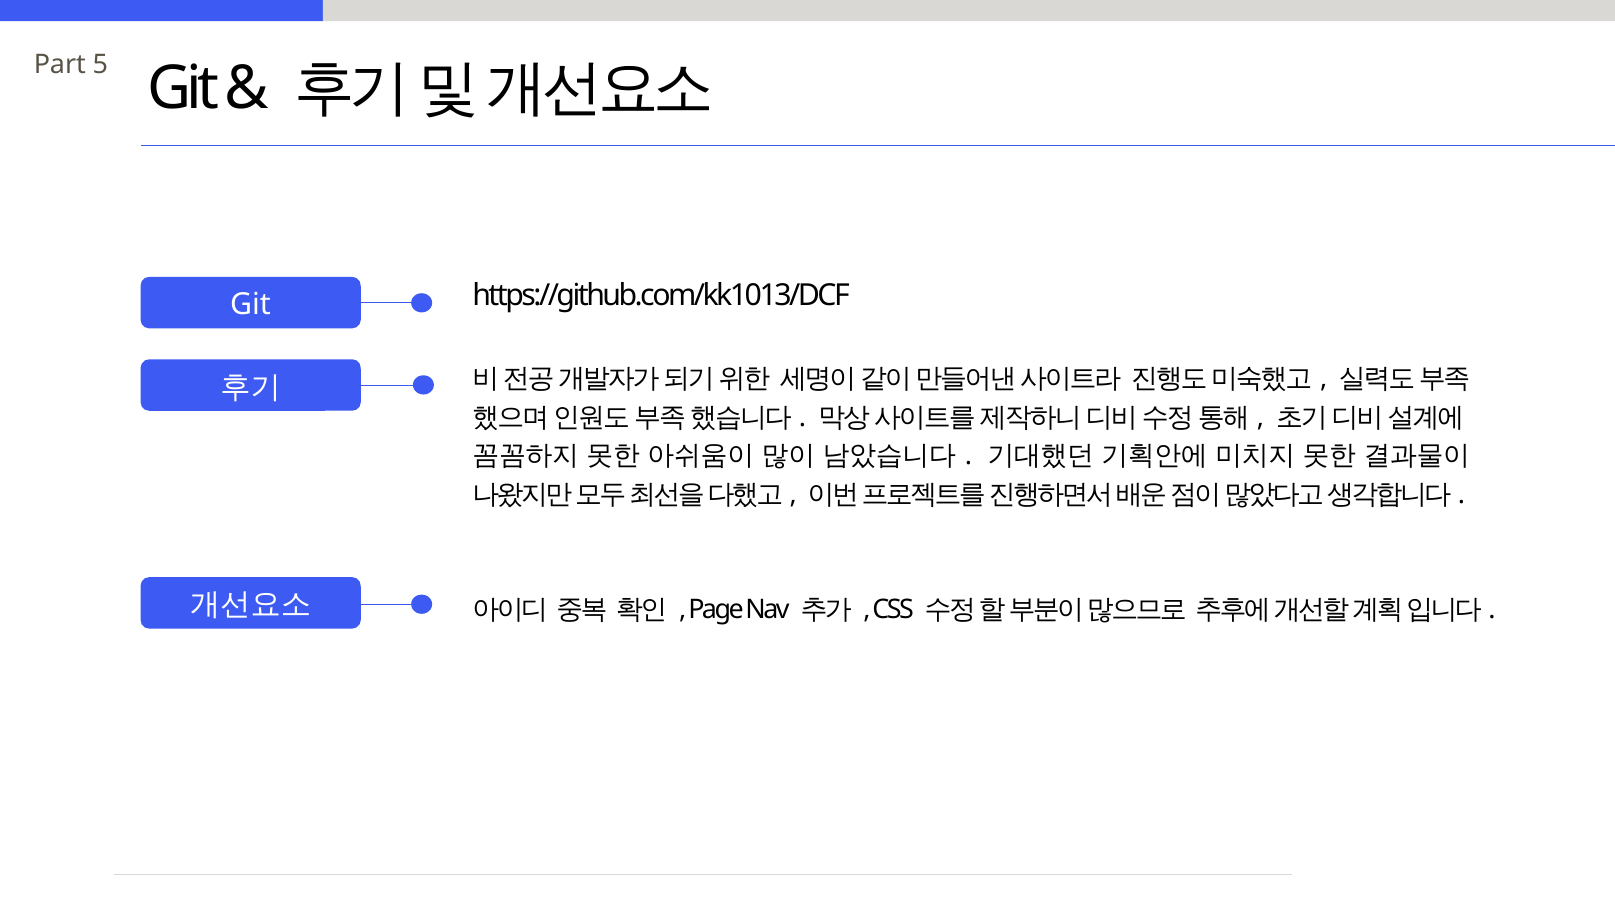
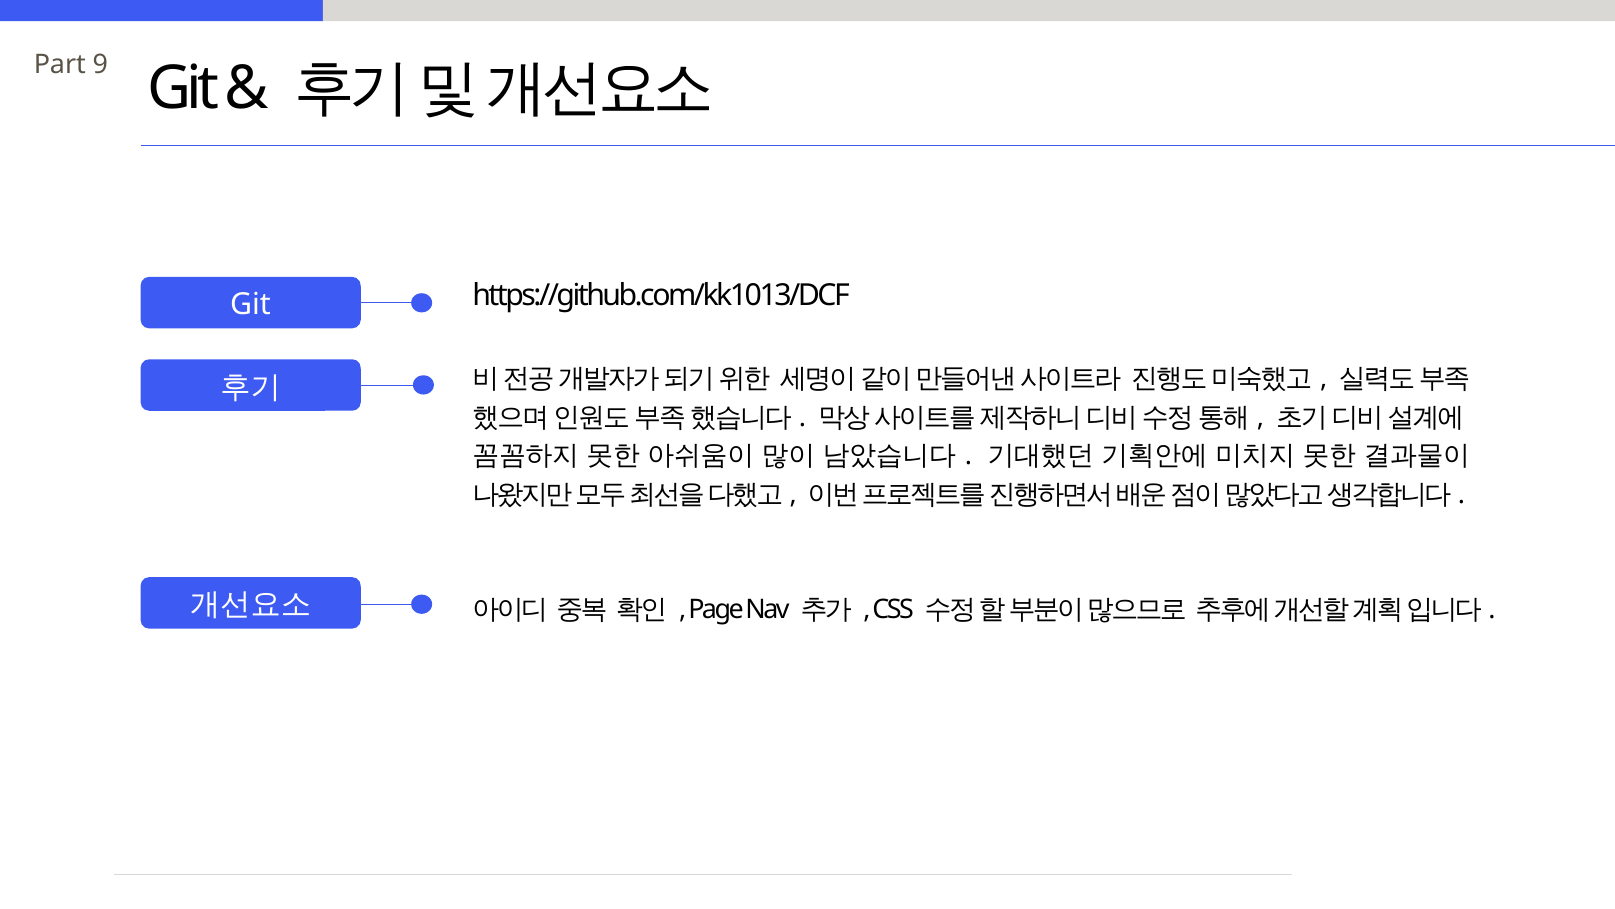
5: 5 -> 9 (100, 64)
